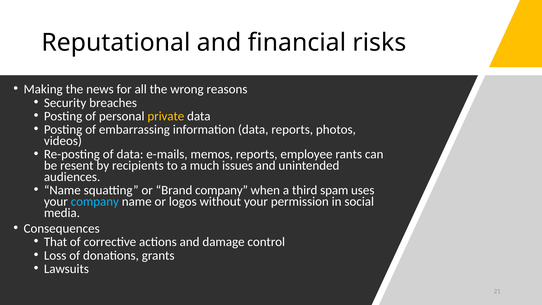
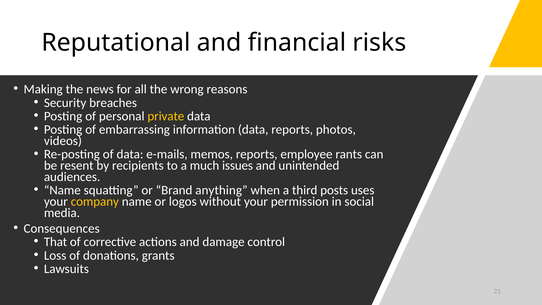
Brand company: company -> anything (221, 190)
spam: spam -> posts (334, 190)
company colour: light blue -> yellow (95, 201)
